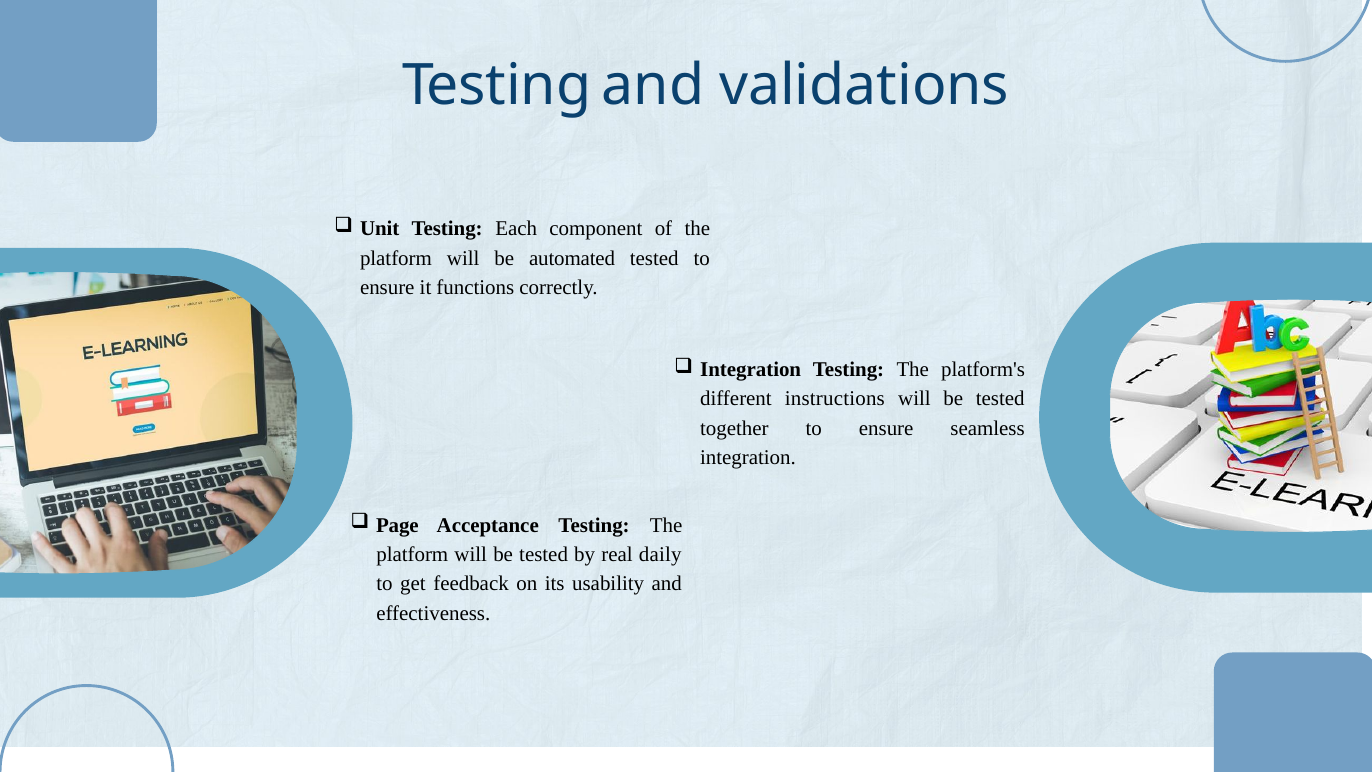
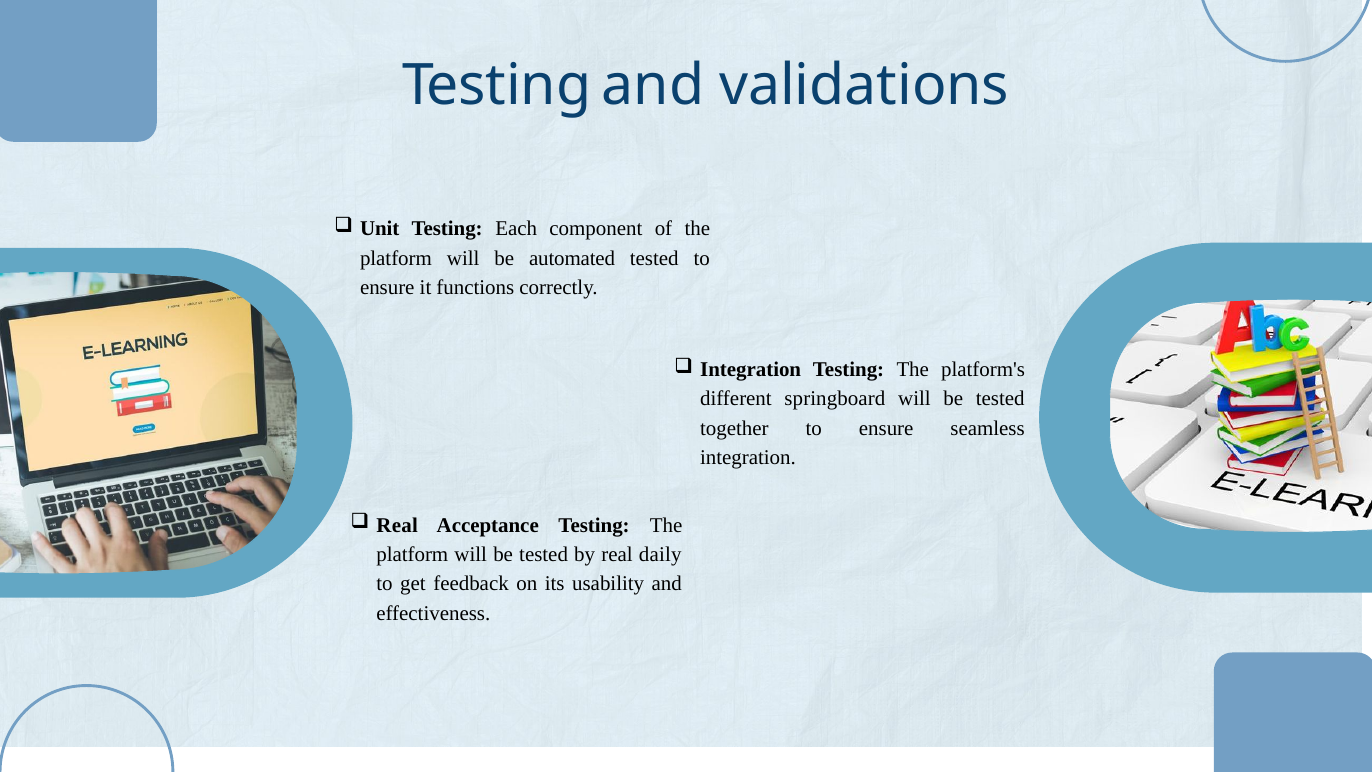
instructions: instructions -> springboard (835, 399)
Page: Page -> Real (397, 525)
